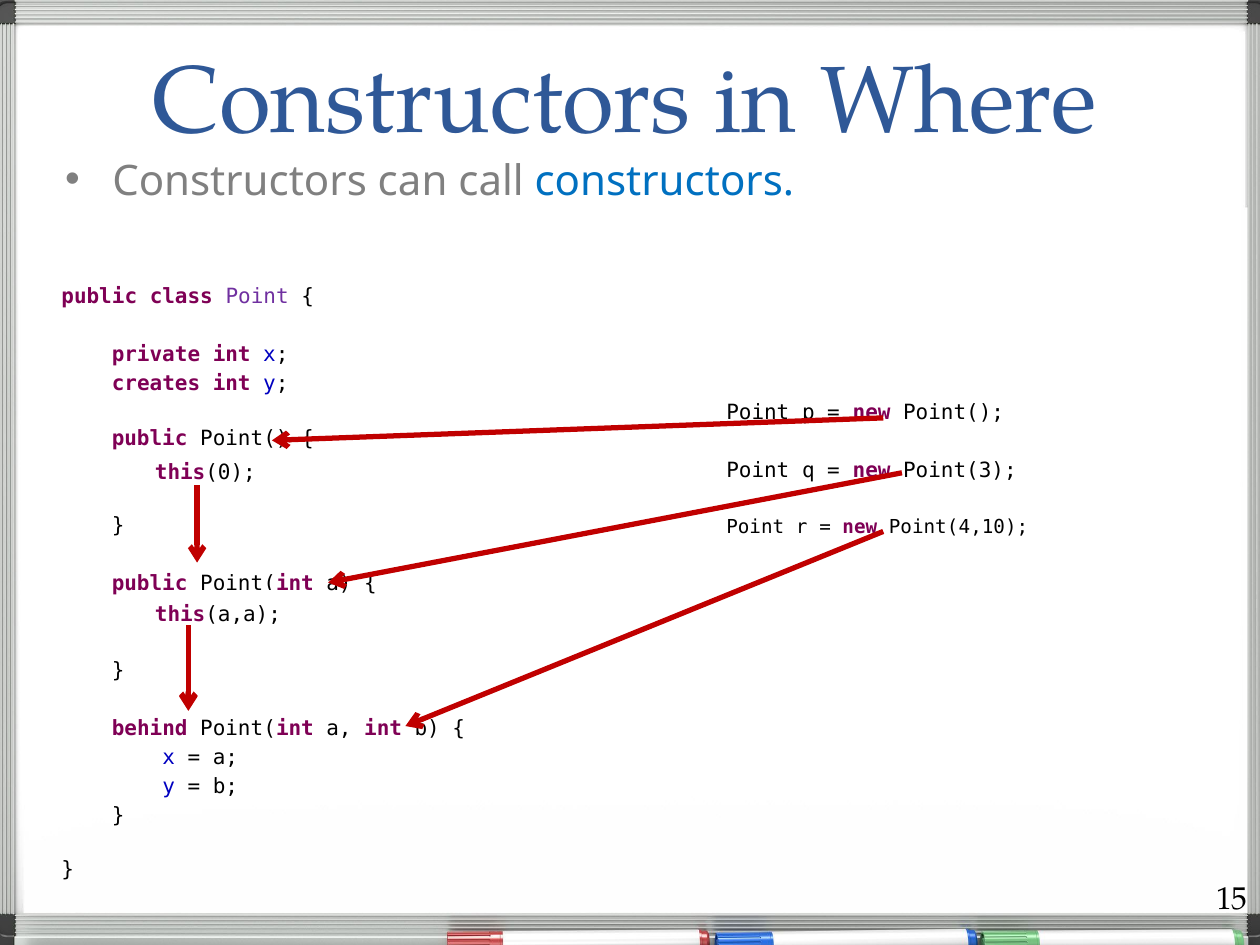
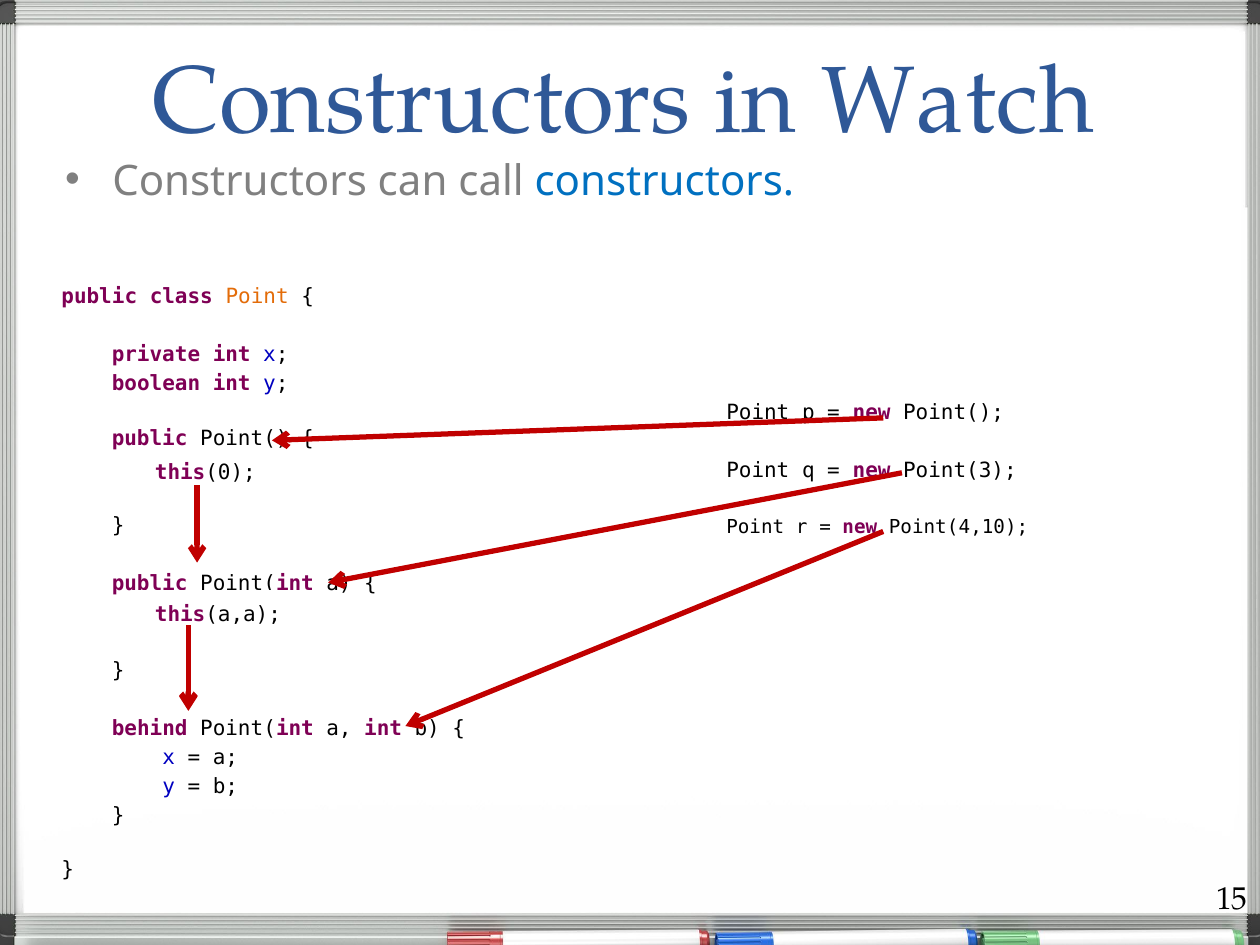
Where: Where -> Watch (958, 101)
Point colour: purple -> orange (257, 296)
creates: creates -> boolean (156, 383)
